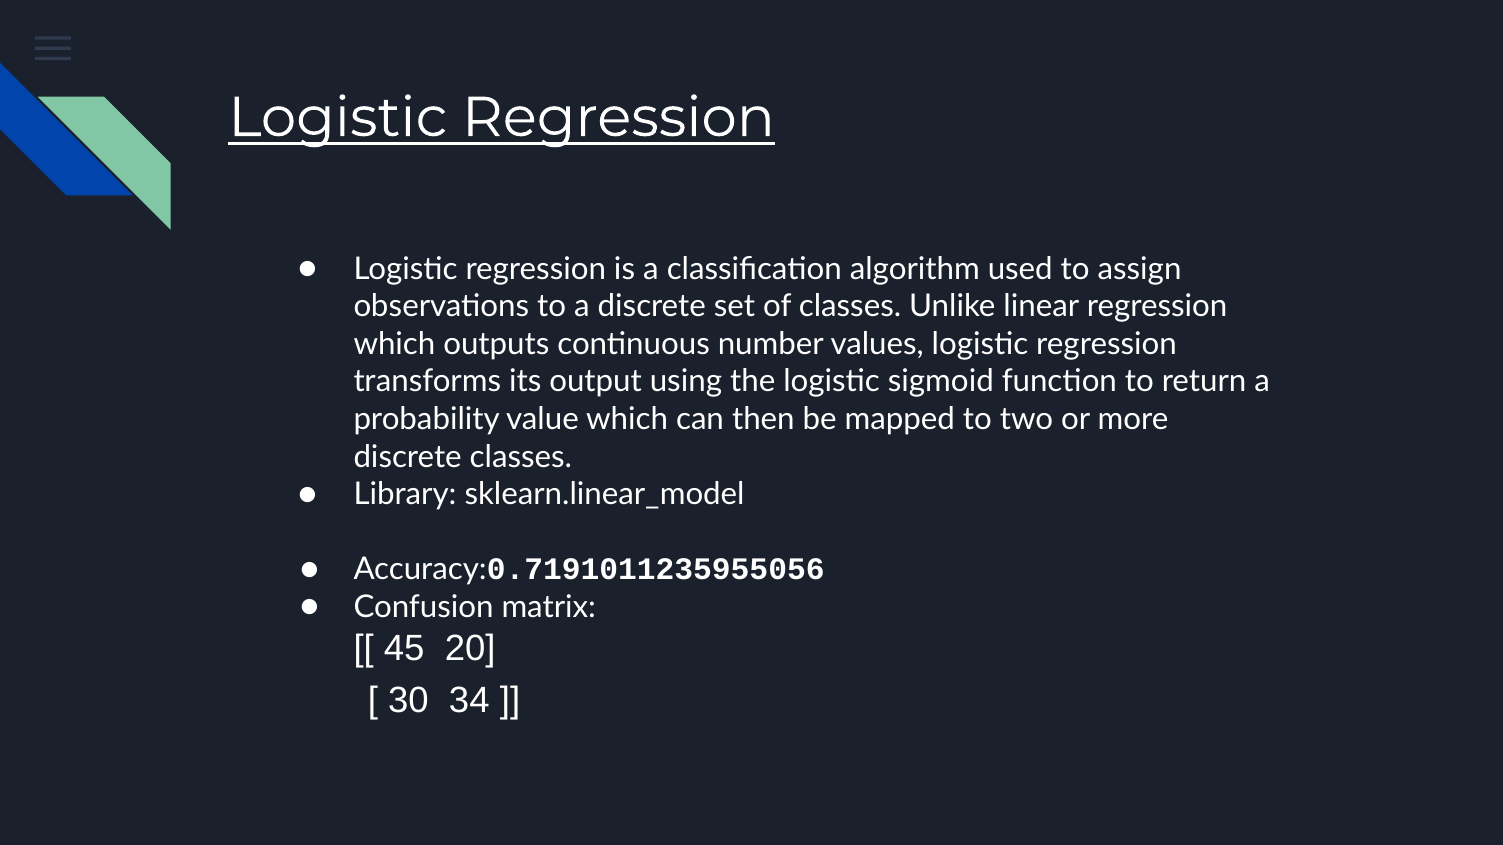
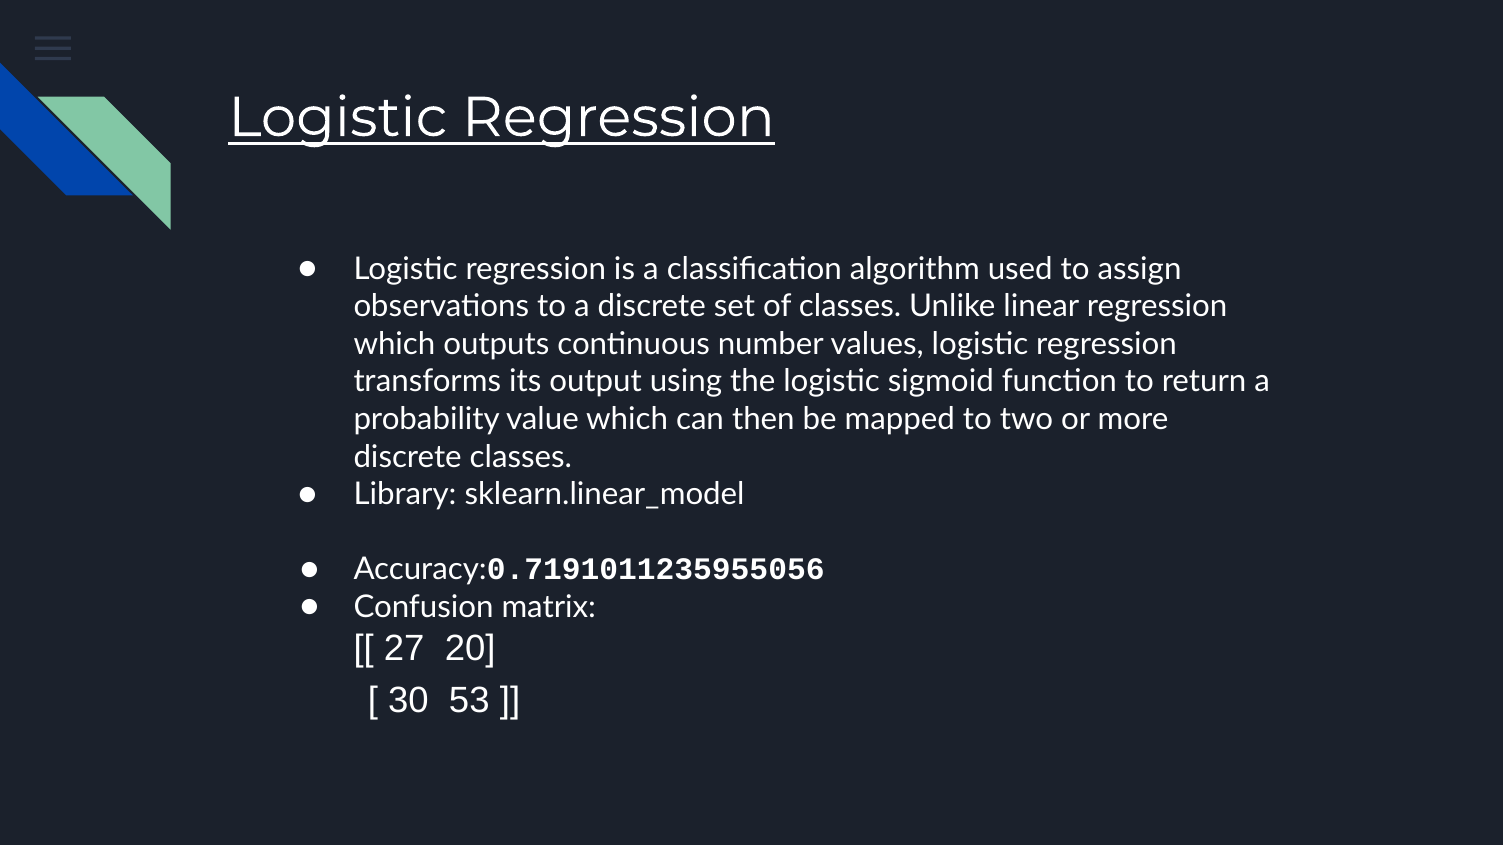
45: 45 -> 27 (404, 648)
34: 34 -> 53 (469, 701)
